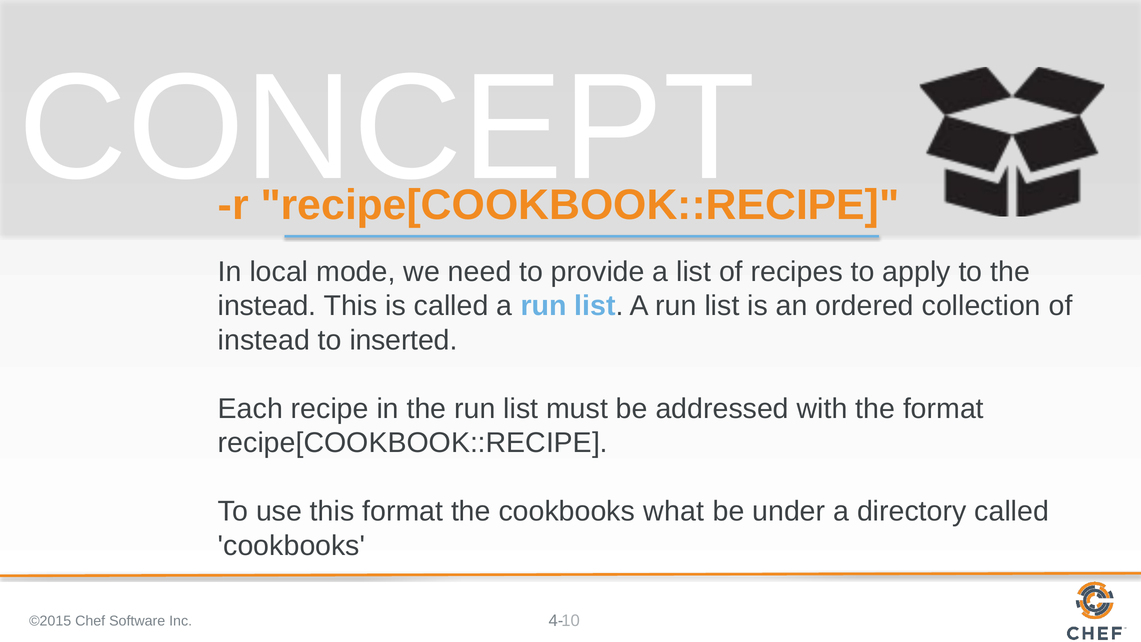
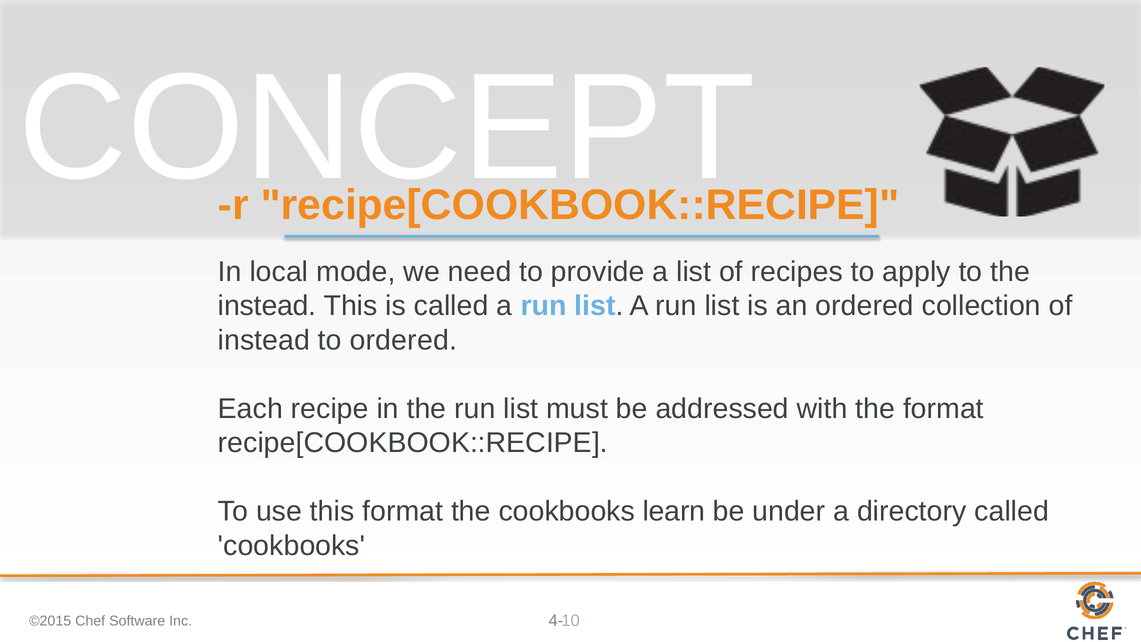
to inserted: inserted -> ordered (403, 340)
what: what -> learn (674, 511)
